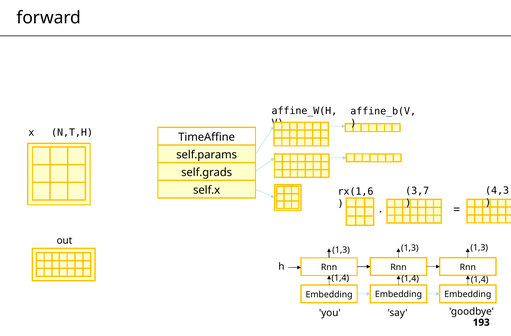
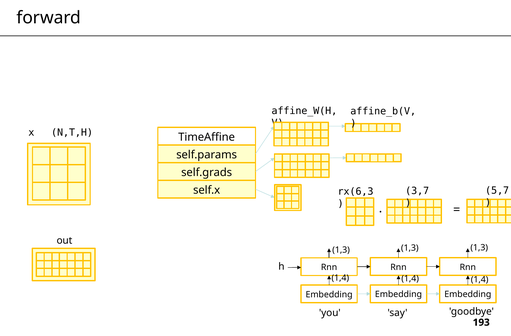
4,3: 4,3 -> 5,7 (497, 190)
rx(1,6: rx(1,6 -> rx(6,3 (356, 191)
